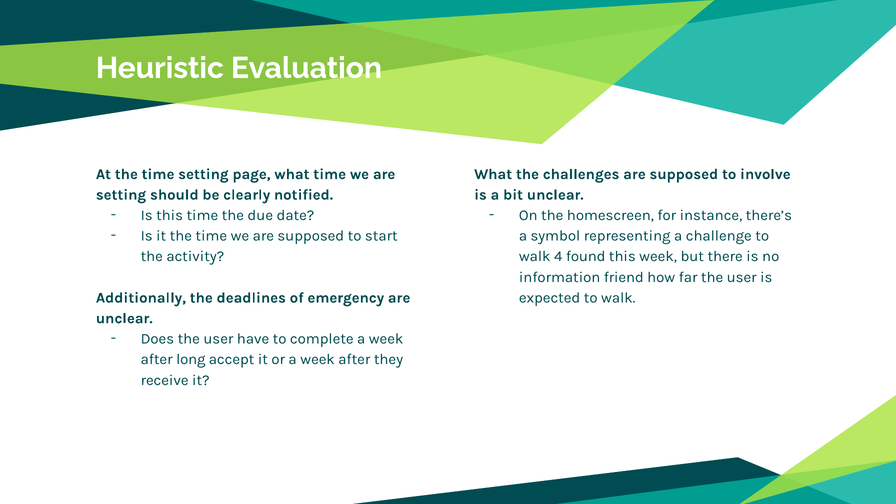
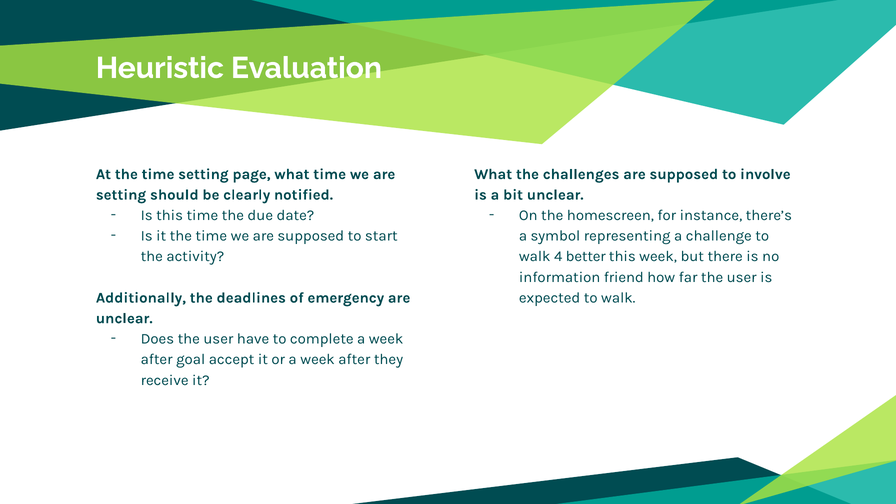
found: found -> better (586, 257)
long: long -> goal (191, 360)
